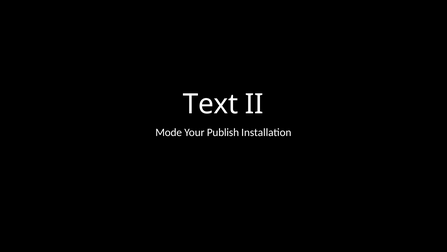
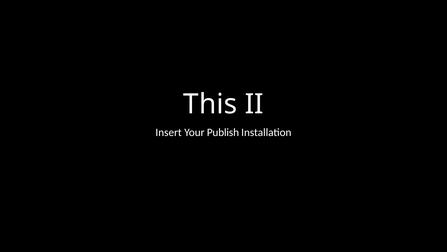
Text: Text -> This (210, 104)
Mode: Mode -> Insert (169, 132)
